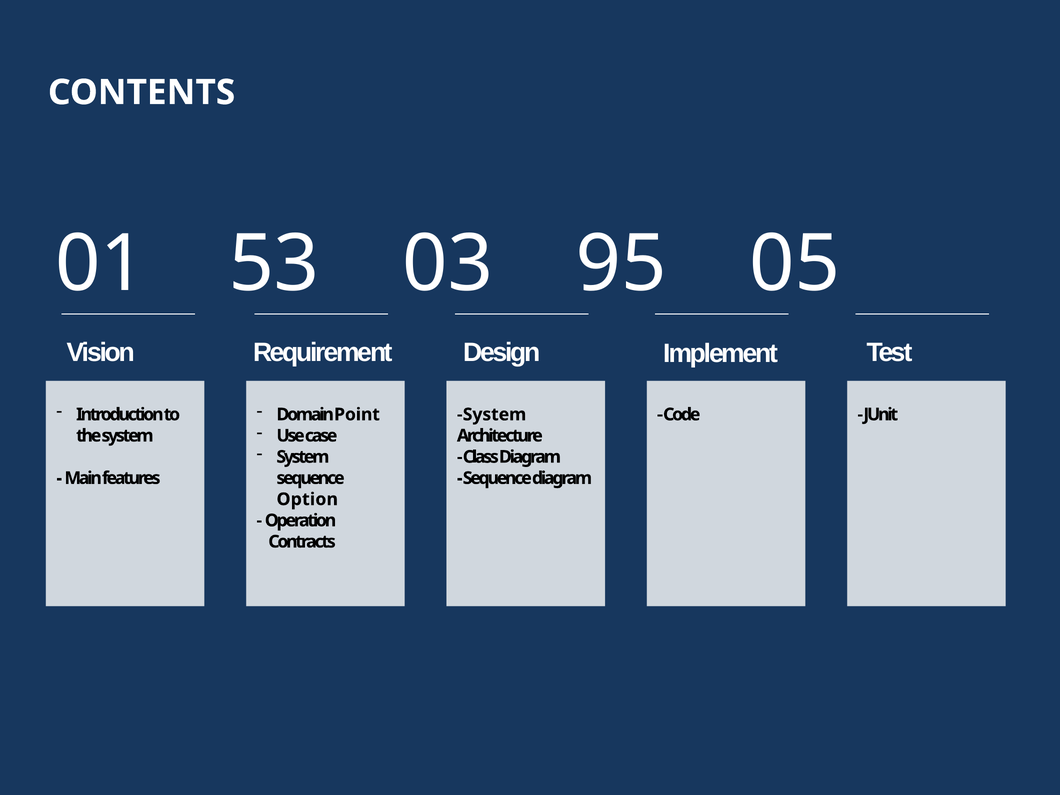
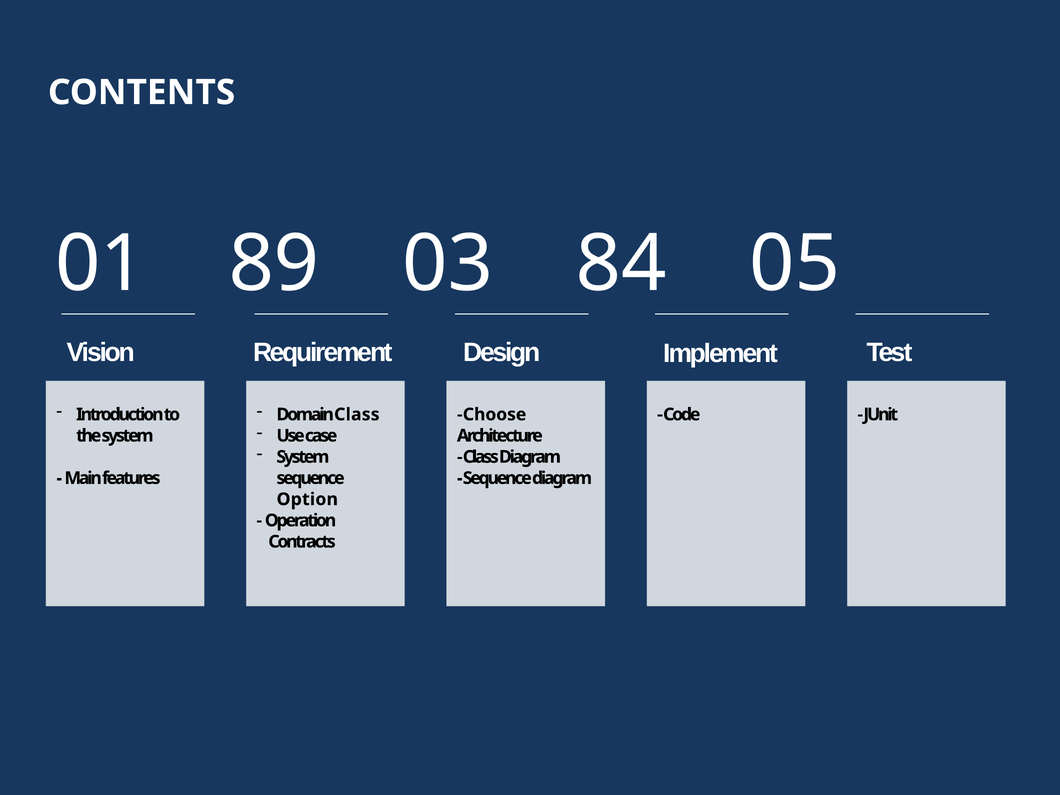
53: 53 -> 89 (274, 264)
95: 95 -> 84 (621, 264)
Domain Point: Point -> Class (357, 415)
System: System -> Choose (495, 415)
